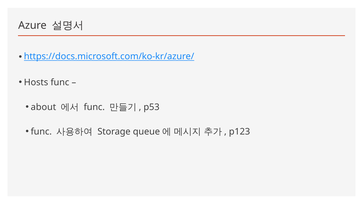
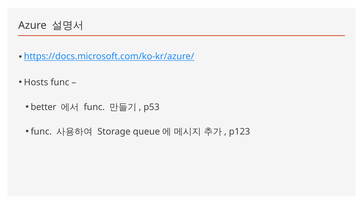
about: about -> better (44, 107)
